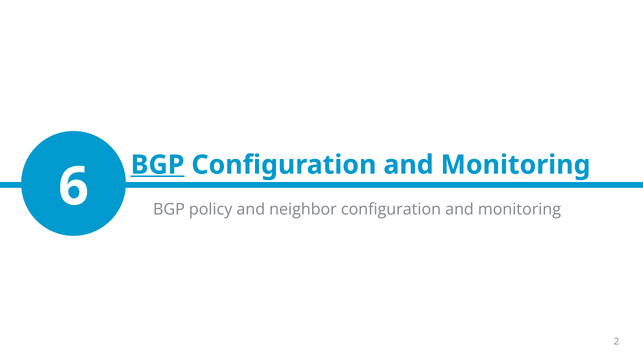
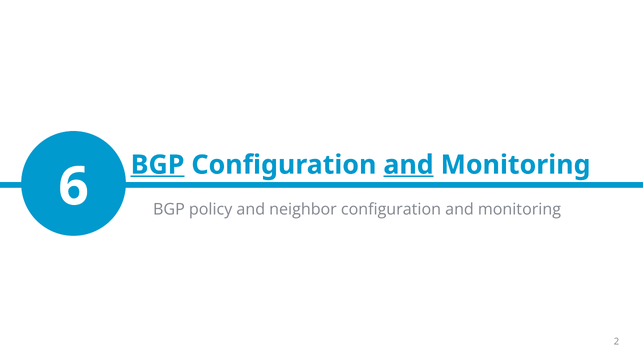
and underline: none -> present (409, 165)
